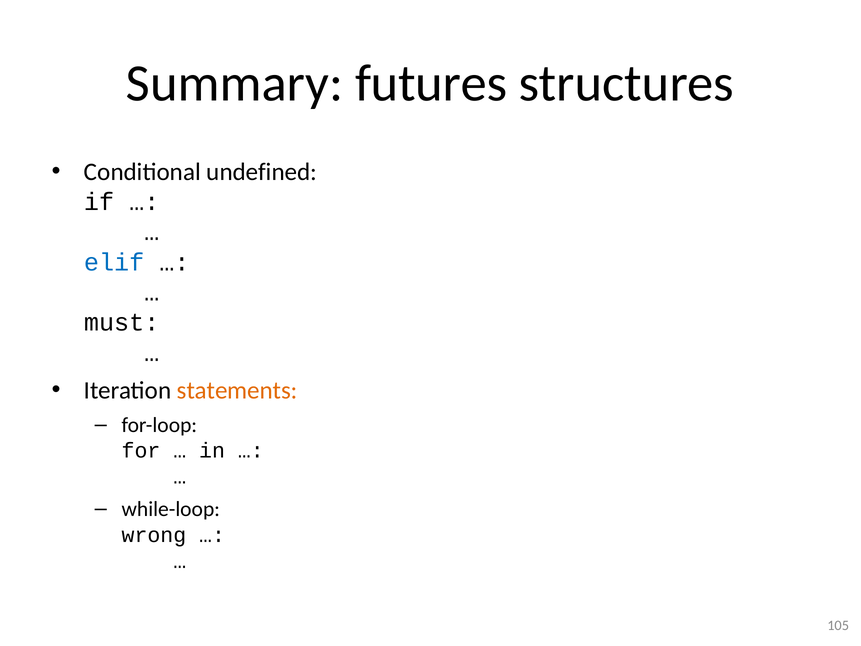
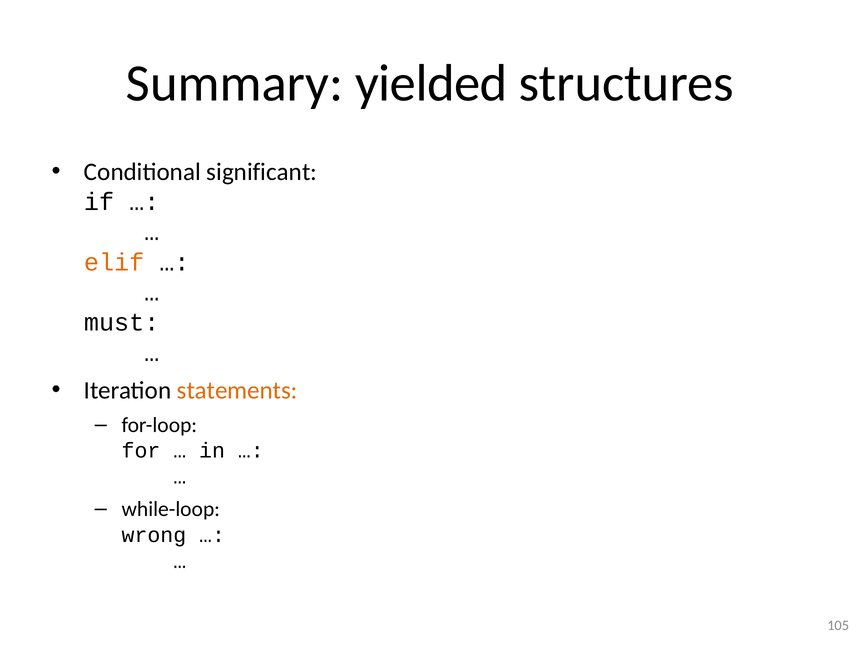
futures: futures -> yielded (431, 83)
undefined: undefined -> significant (262, 172)
elif colour: blue -> orange (114, 262)
